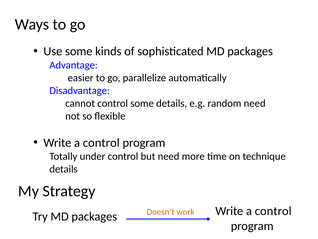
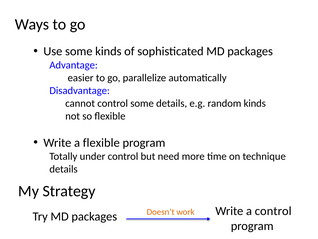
random need: need -> kinds (255, 103)
control: control -> flexible (101, 142)
